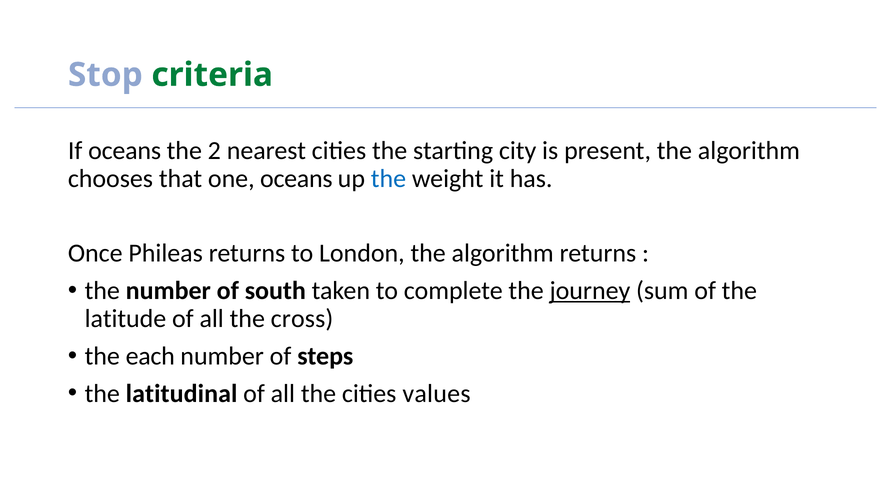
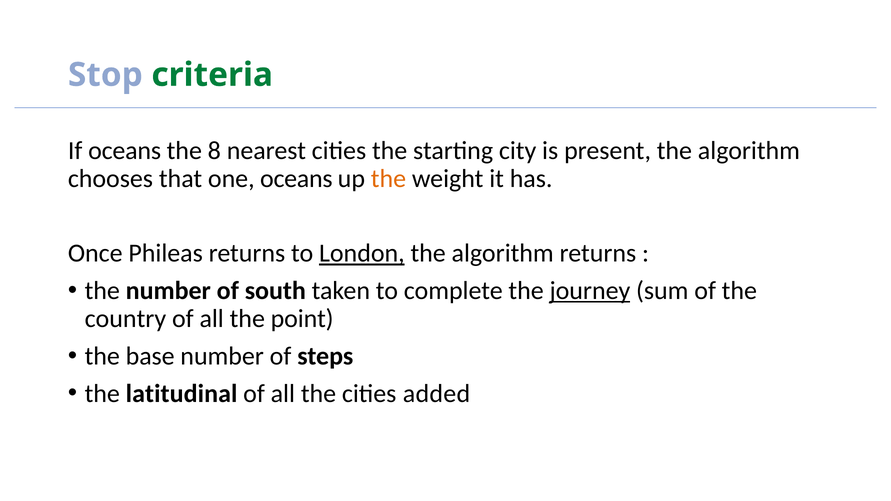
2: 2 -> 8 (214, 151)
the colour: blue -> orange (388, 179)
London underline: none -> present (362, 253)
latitude: latitude -> country (125, 319)
cross: cross -> point (302, 319)
each: each -> base (150, 356)
values: values -> added (436, 394)
